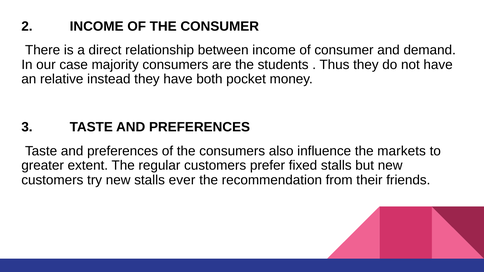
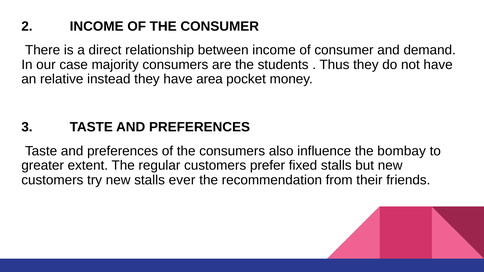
both: both -> area (209, 79)
markets: markets -> bombay (402, 151)
